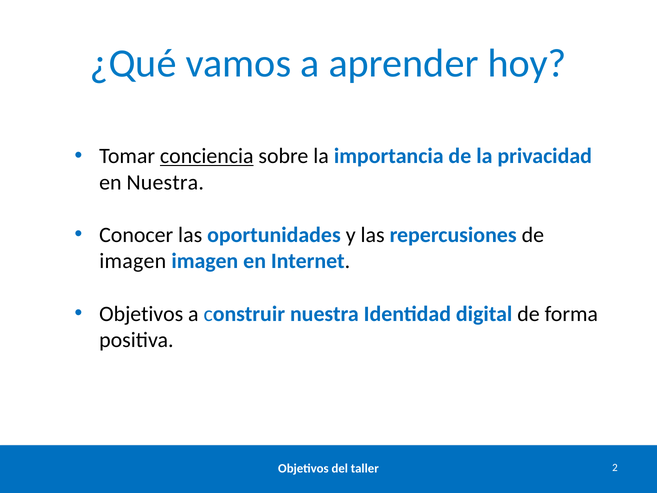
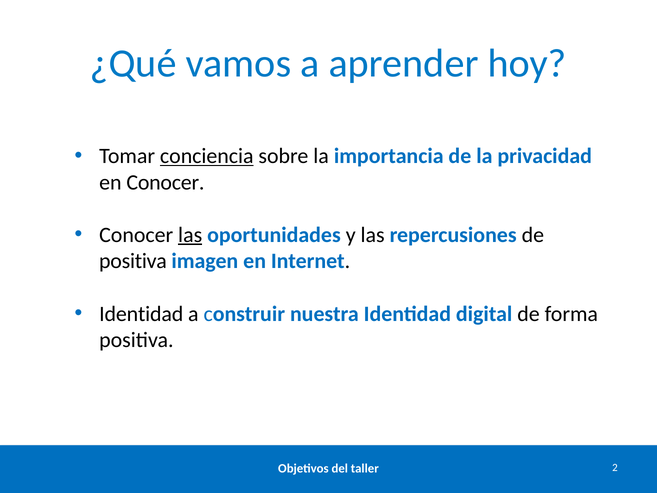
en Nuestra: Nuestra -> Conocer (165, 182)
las underline: none -> present (190, 235)
imagen: imagen -> positiva (133, 261)
Objetivos: Objetivos -> Identidad (141, 314)
